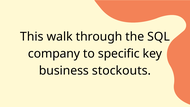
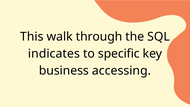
company: company -> indicates (54, 54)
stockouts: stockouts -> accessing (121, 71)
